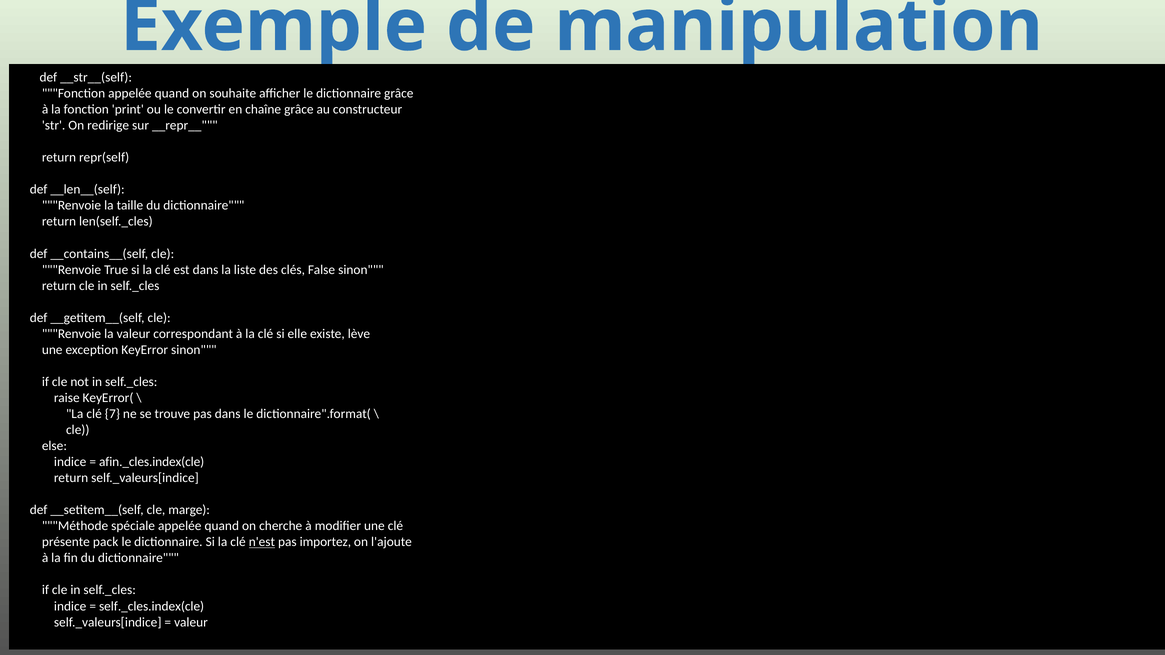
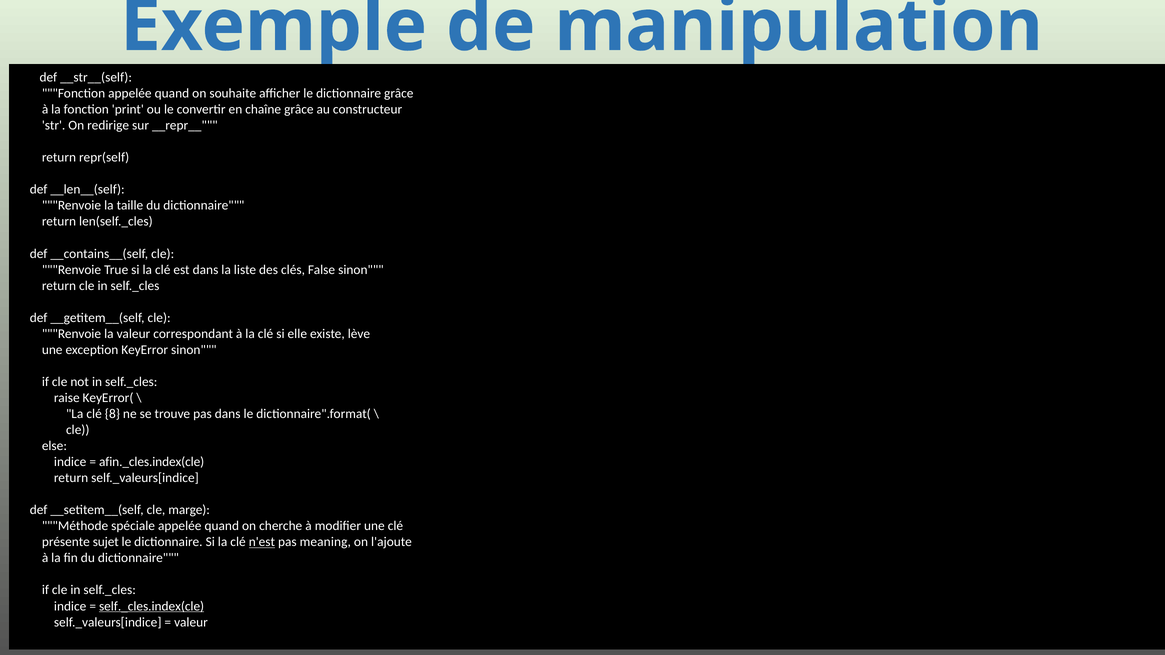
7: 7 -> 8 (112, 414)
pack: pack -> sujet (106, 542)
importez: importez -> meaning (325, 542)
self._cles.index(cle underline: none -> present (152, 606)
